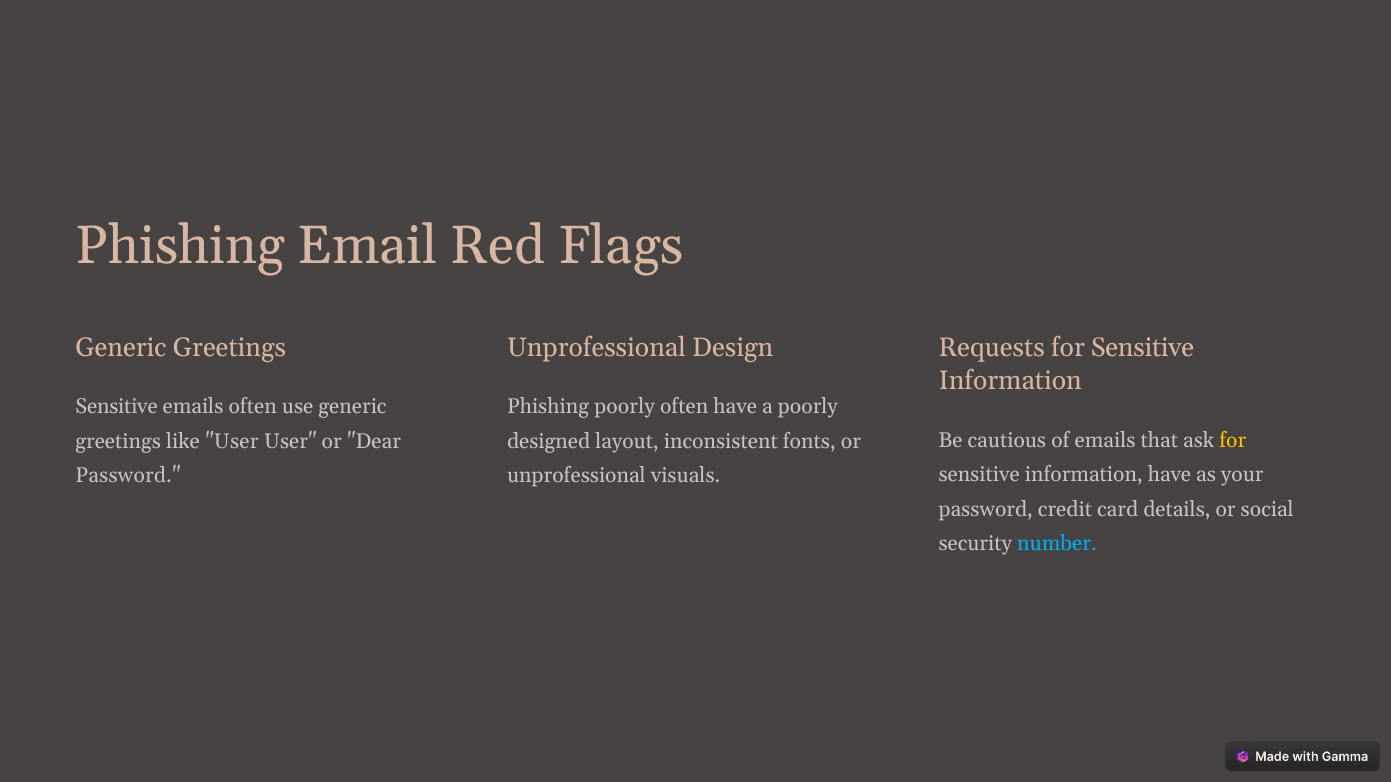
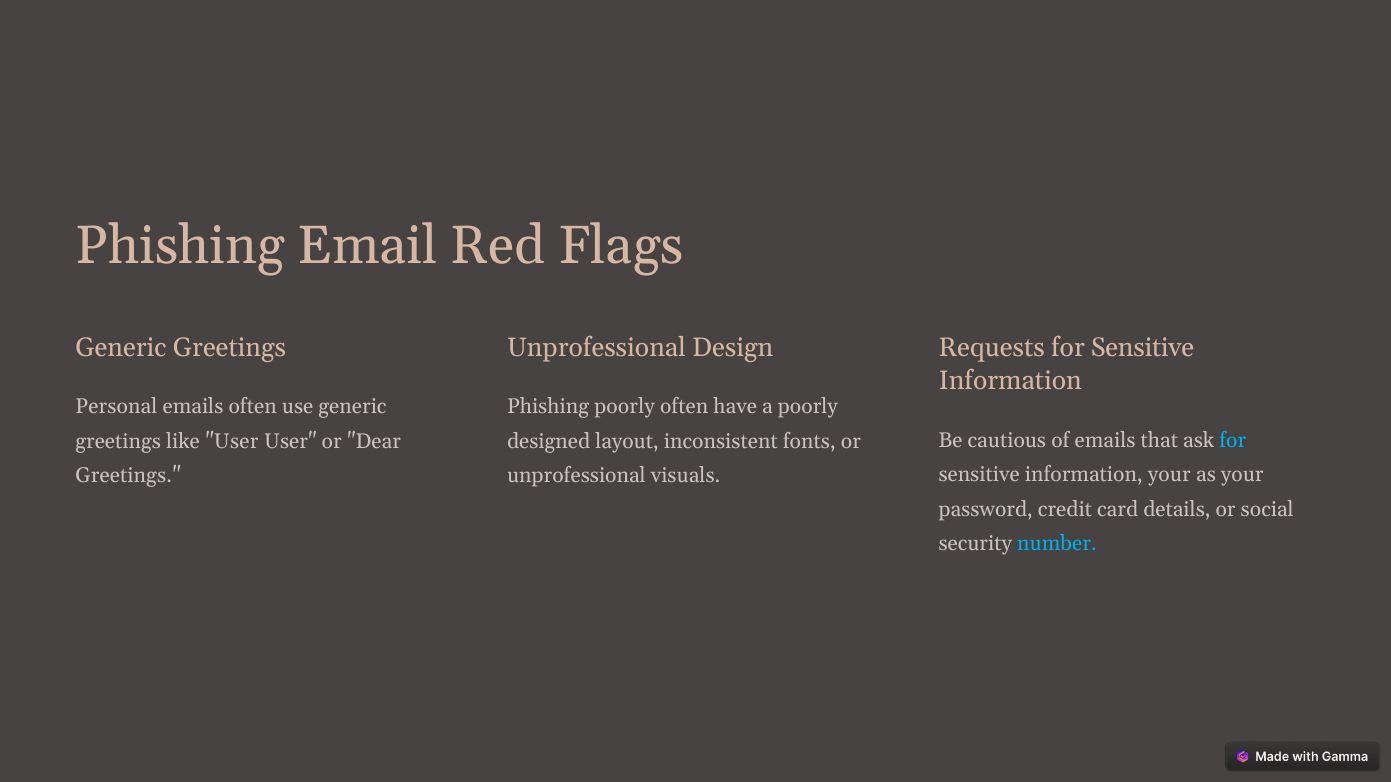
Sensitive: Sensitive -> Personal (116, 407)
for colour: yellow -> light blue (1233, 441)
information have: have -> your (1169, 475)
Password: Password -> Greetings (128, 476)
